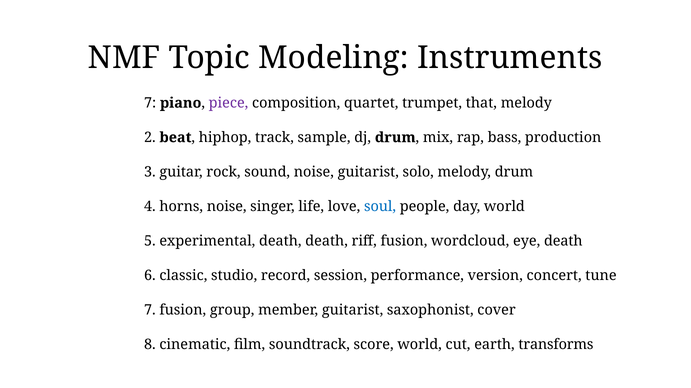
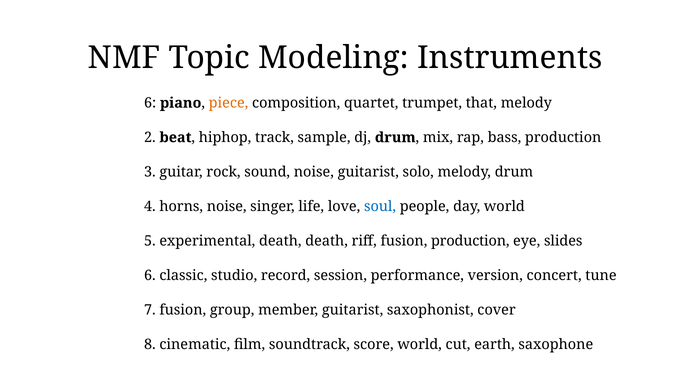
7: 7 -> 6 (150, 103)
piece colour: purple -> orange (229, 103)
fusion wordcloud: wordcloud -> production (470, 241)
eye death: death -> slides (563, 241)
transforms: transforms -> saxophone (556, 345)
